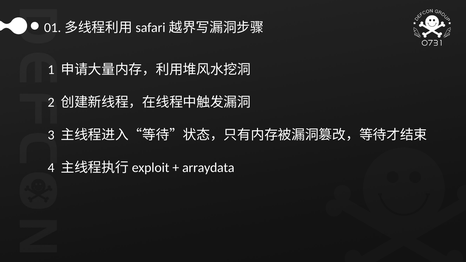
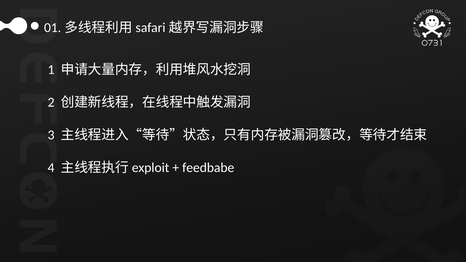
arraydata: arraydata -> feedbabe (208, 168)
